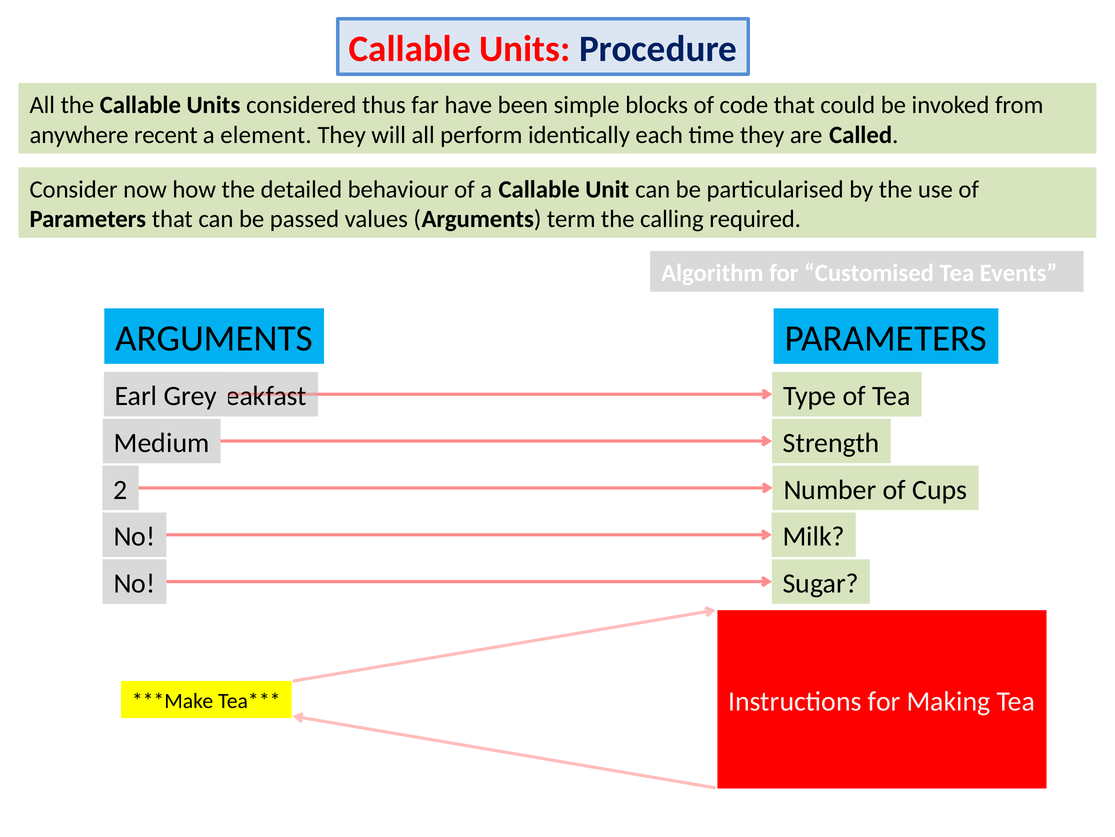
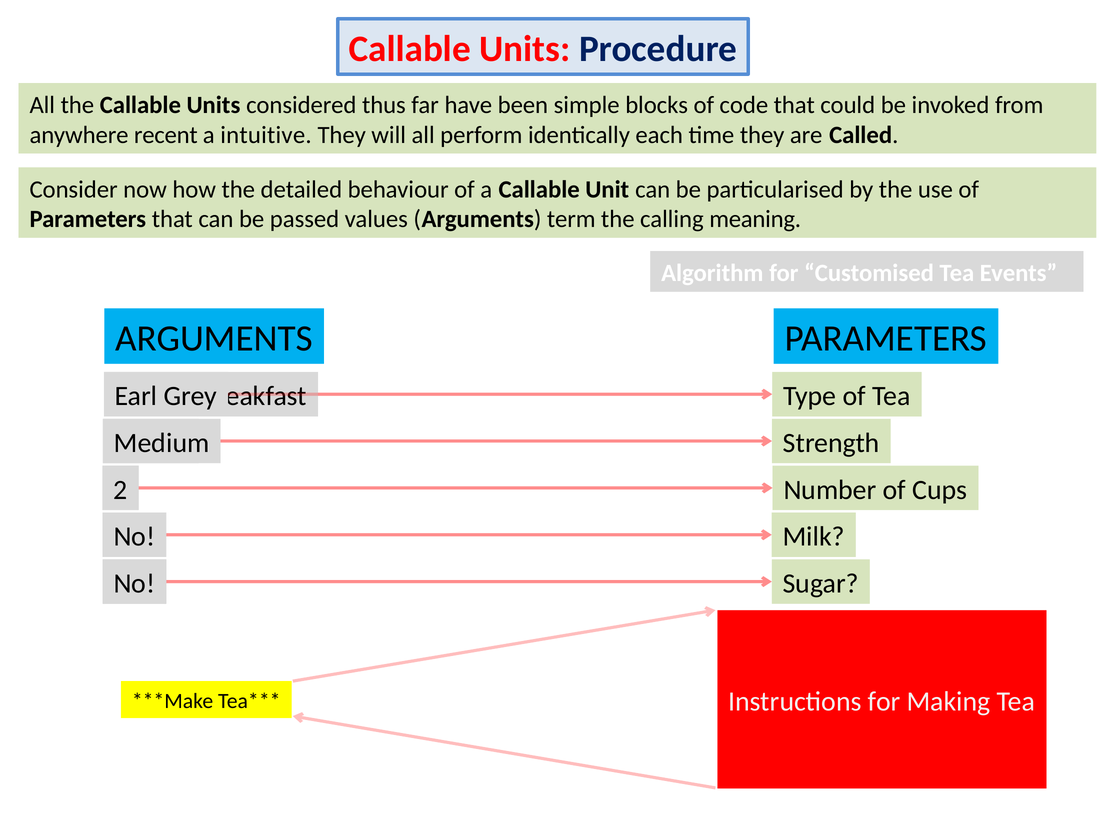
element: element -> intuitive (266, 135)
required: required -> meaning (755, 219)
